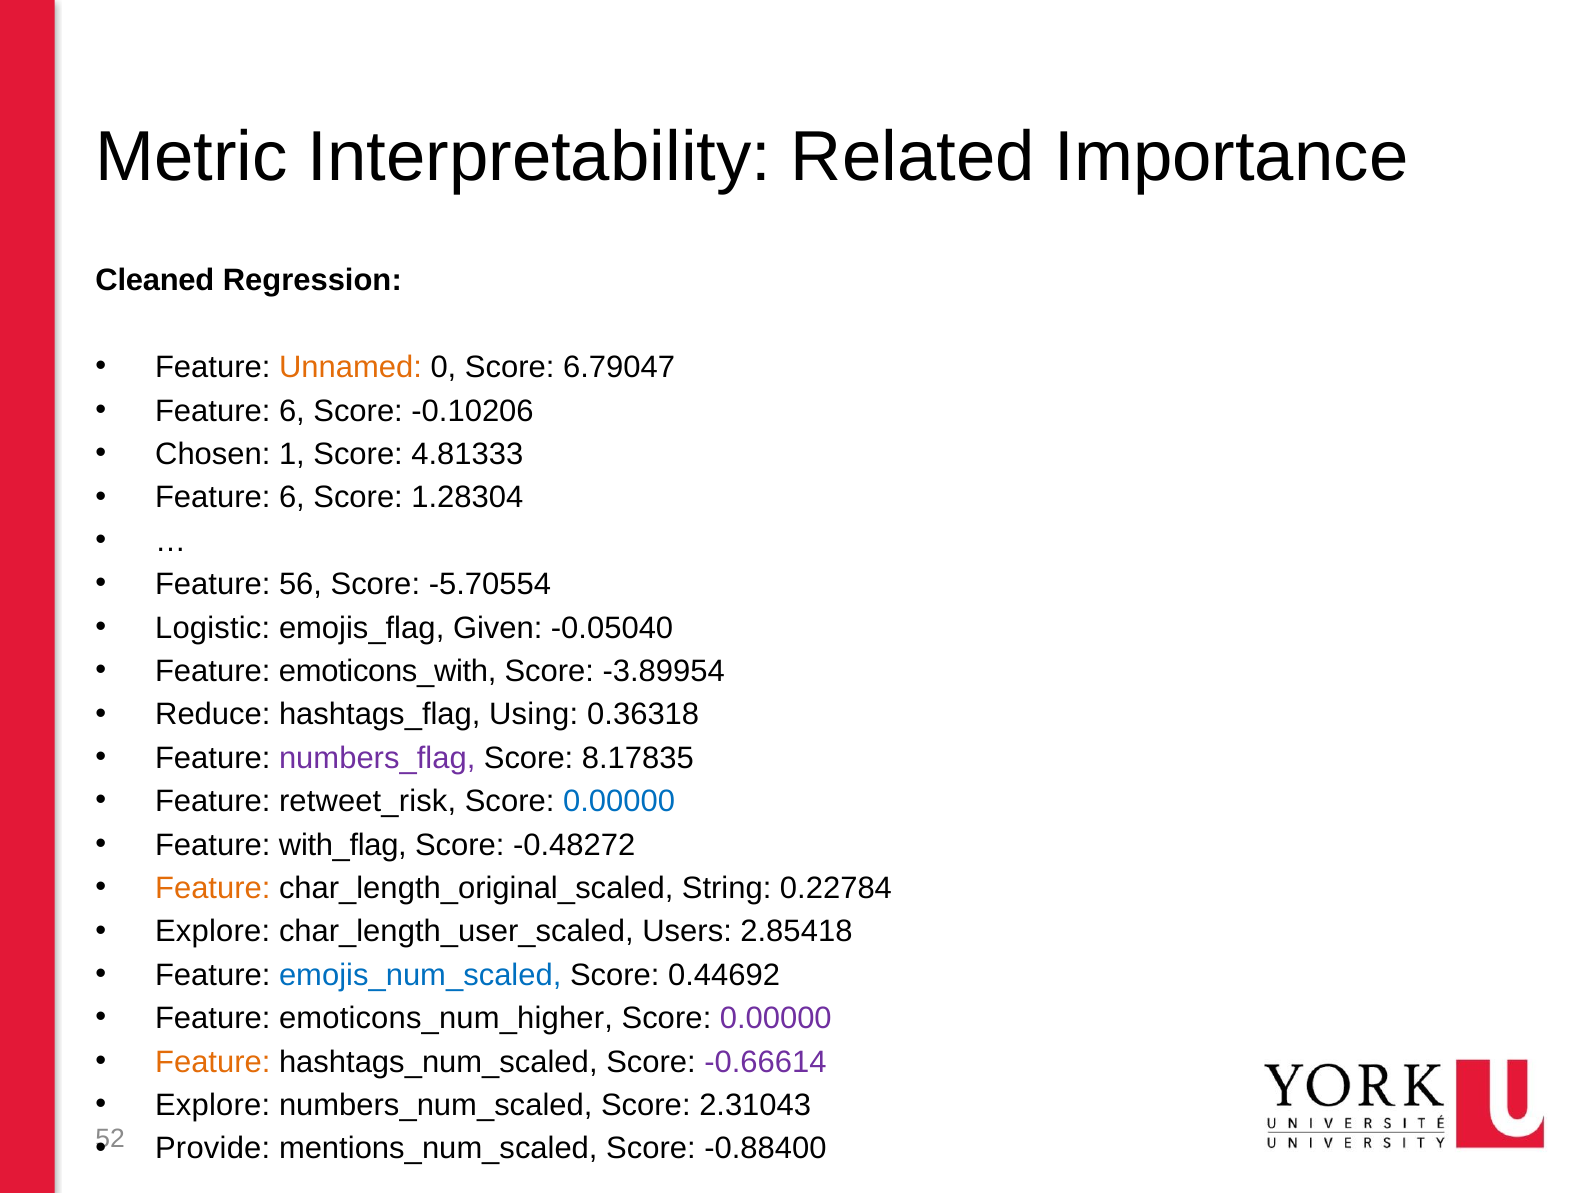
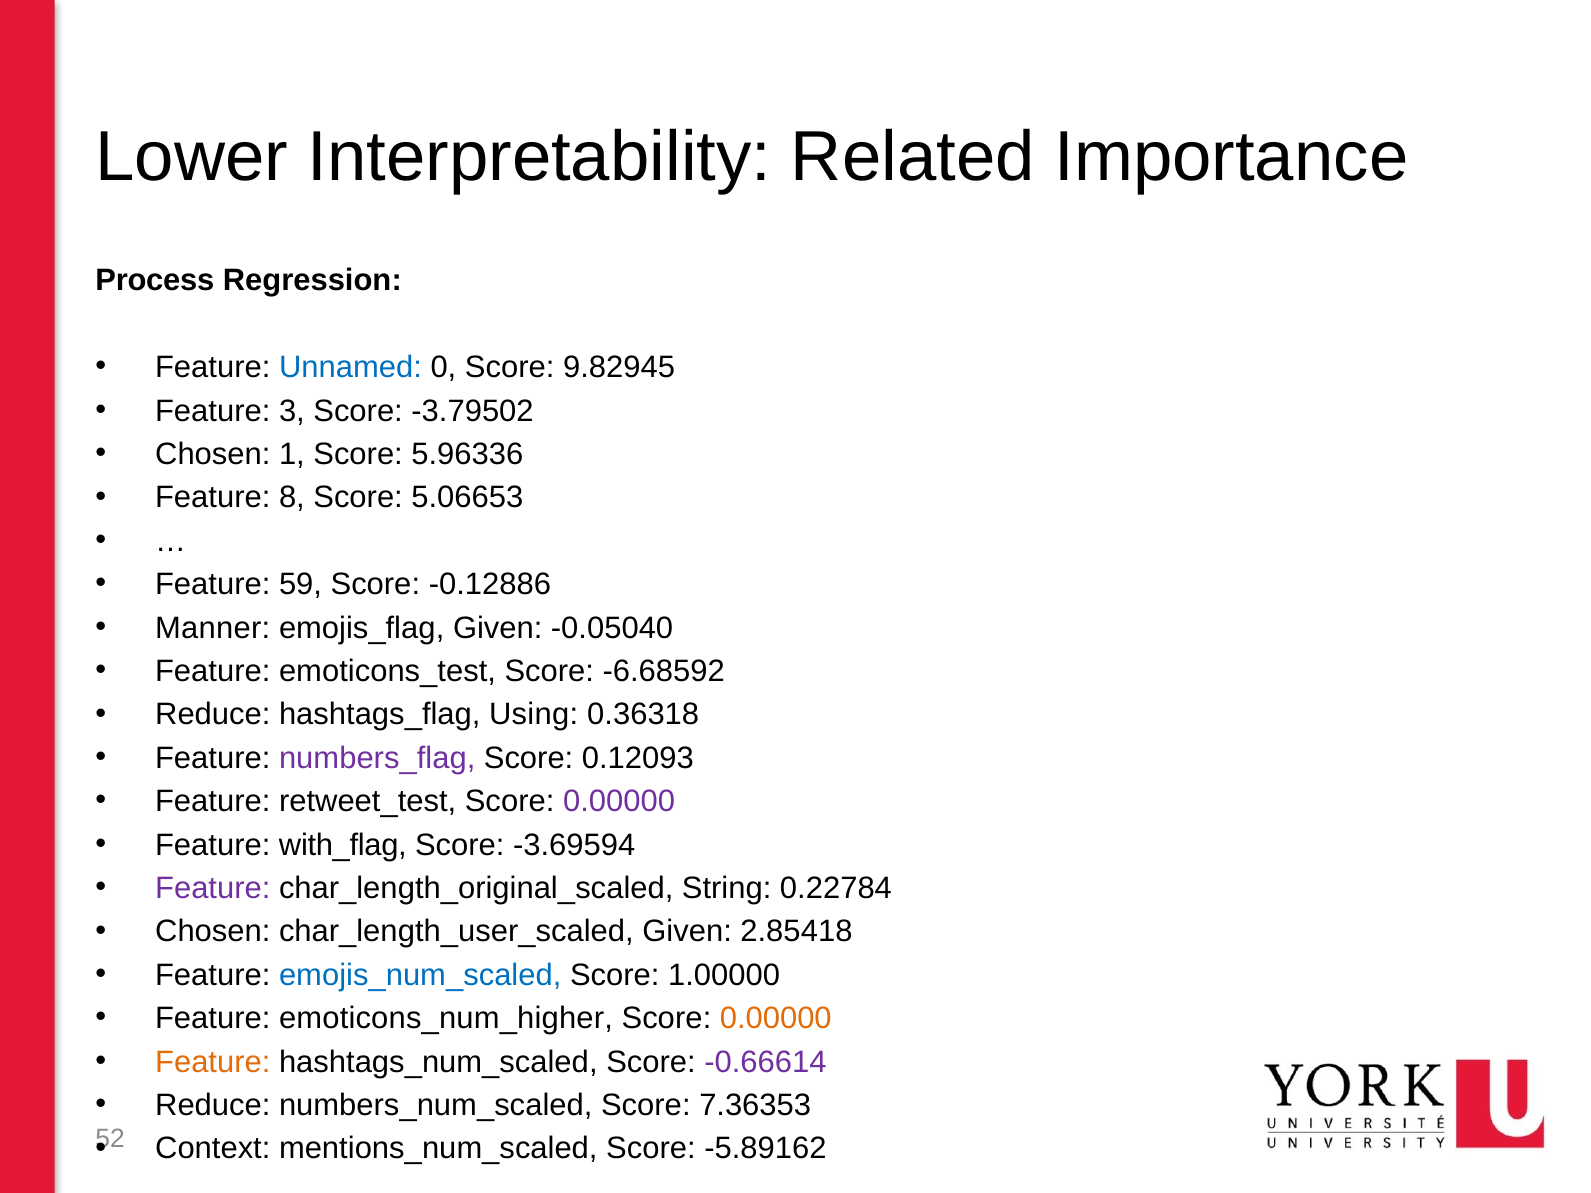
Metric: Metric -> Lower (192, 157)
Cleaned: Cleaned -> Process (155, 281)
Unnamed colour: orange -> blue (350, 367)
6.79047: 6.79047 -> 9.82945 (619, 367)
6: 6 -> 3 (292, 411)
-0.10206: -0.10206 -> -3.79502 (473, 411)
4.81333: 4.81333 -> 5.96336 (467, 454)
6: 6 -> 8 (292, 498)
1.28304: 1.28304 -> 5.06653 (467, 498)
56: 56 -> 59 (301, 585)
-5.70554: -5.70554 -> -0.12886 (490, 585)
Logistic: Logistic -> Manner (213, 628)
emoticons_with: emoticons_with -> emoticons_test (387, 671)
-3.89954: -3.89954 -> -6.68592 (664, 671)
8.17835: 8.17835 -> 0.12093 (638, 758)
retweet_risk: retweet_risk -> retweet_test (368, 802)
0.00000 colour: blue -> purple (619, 802)
-0.48272: -0.48272 -> -3.69594 (574, 845)
Feature colour: orange -> purple (213, 888)
Explore: Explore -> Chosen (213, 932)
char_length_user_scaled Users: Users -> Given (687, 932)
0.44692: 0.44692 -> 1.00000 (724, 975)
0.00000 colour: purple -> orange (776, 1019)
Explore: Explore -> Reduce (213, 1105)
2.31043: 2.31043 -> 7.36353 (755, 1105)
Provide: Provide -> Context (213, 1149)
-0.88400: -0.88400 -> -5.89162 (765, 1149)
